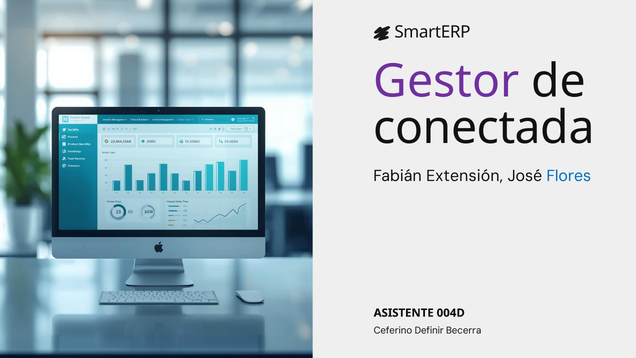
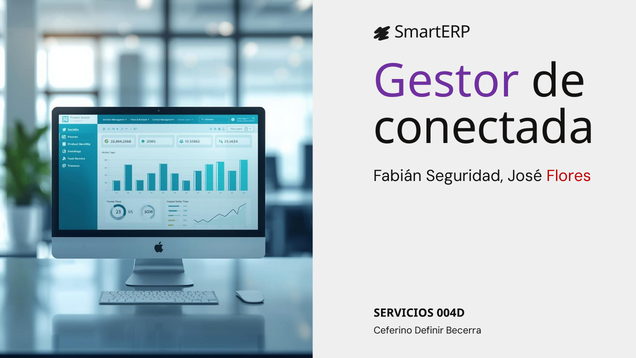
Extensión: Extensión -> Seguridad (465, 176)
Flores colour: blue -> red (569, 176)
ASISTENTE: ASISTENTE -> SERVICIOS (404, 313)
